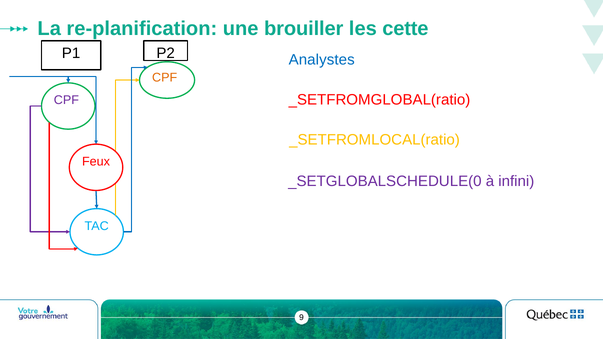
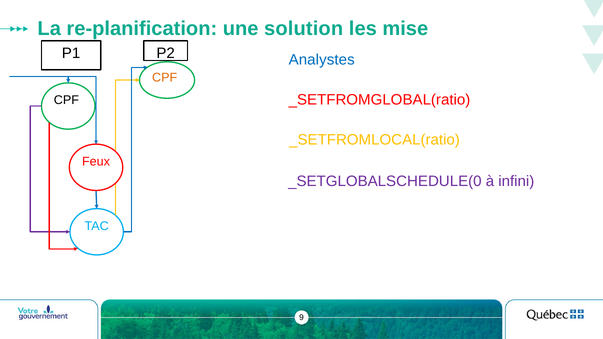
brouiller: brouiller -> solution (304, 28)
cette: cette -> mise (405, 28)
CPF colour: purple -> black (66, 100)
